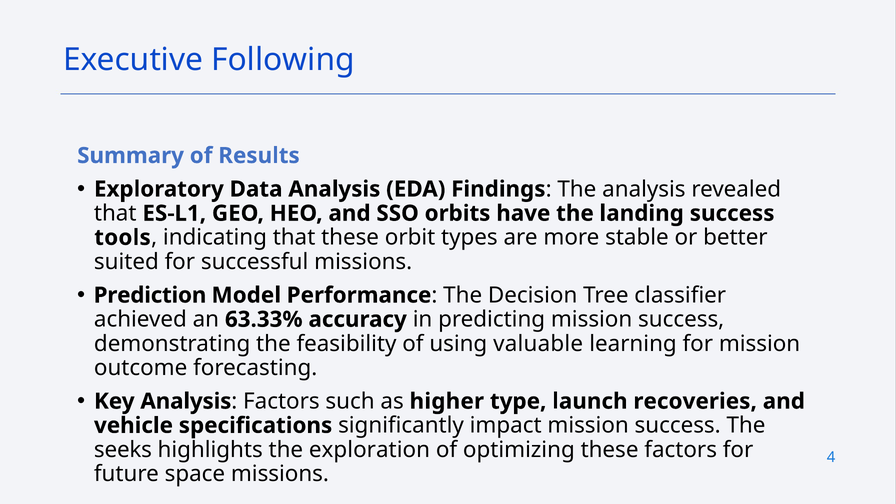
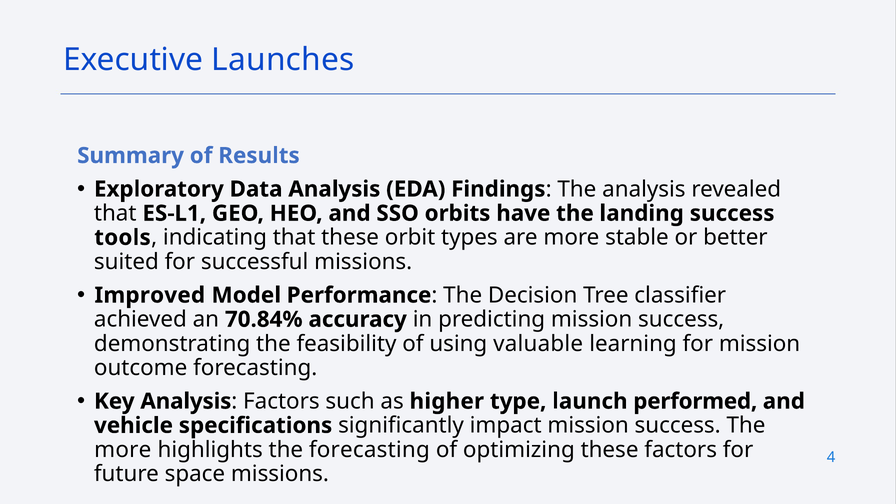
Following: Following -> Launches (283, 60)
Prediction: Prediction -> Improved (150, 295)
63.33%: 63.33% -> 70.84% (264, 319)
recoveries: recoveries -> performed (695, 401)
seeks: seeks -> more (123, 450)
the exploration: exploration -> forecasting (369, 450)
